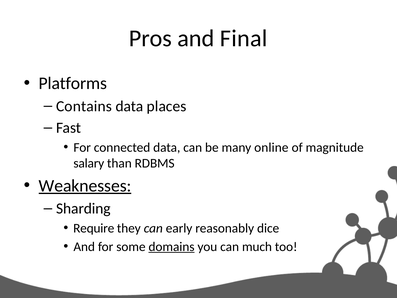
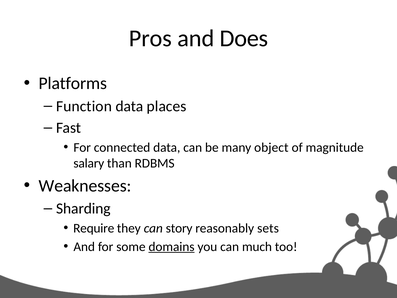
Final: Final -> Does (244, 38)
Contains: Contains -> Function (84, 106)
online: online -> object (271, 147)
Weaknesses underline: present -> none (85, 186)
early: early -> story (179, 228)
dice: dice -> sets (268, 228)
